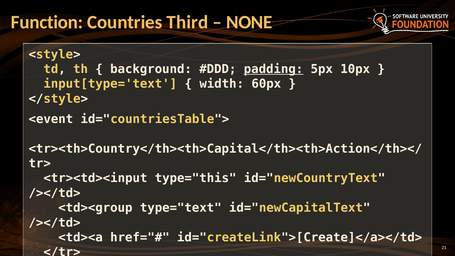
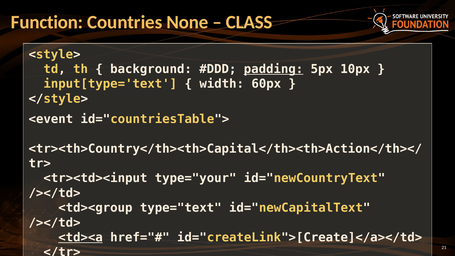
Third: Third -> None (188, 22)
NONE: NONE -> CLASS (249, 22)
type="this: type="this -> type="your (196, 178)
<td><a underline: none -> present (81, 237)
